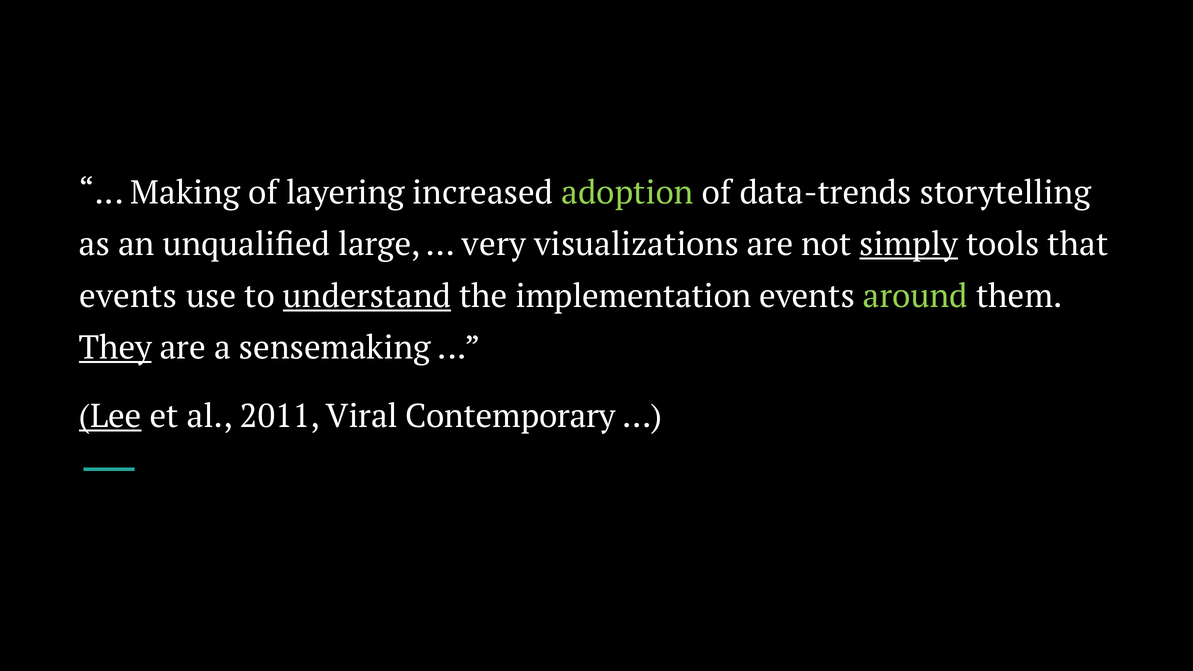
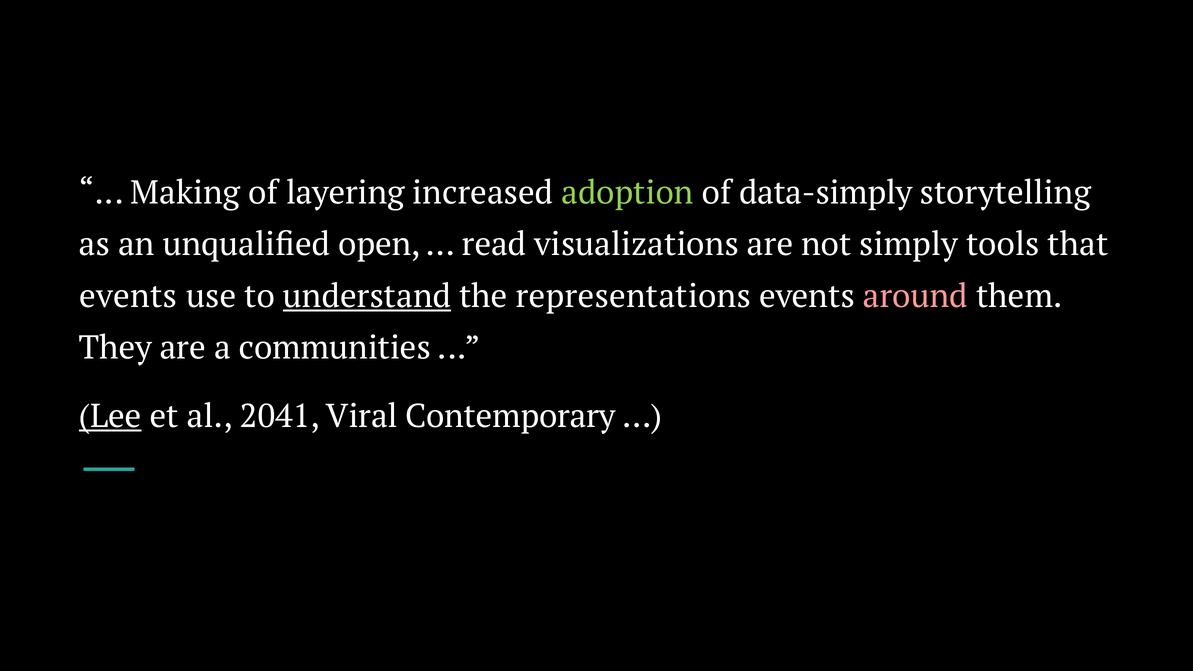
data-trends: data-trends -> data-simply (826, 193)
large: large -> open (380, 244)
very: very -> read (494, 244)
simply underline: present -> none (909, 244)
implementation: implementation -> representations (633, 296)
around colour: light green -> pink (915, 296)
They underline: present -> none (115, 348)
sensemaking: sensemaking -> communities (335, 348)
2011: 2011 -> 2041 (280, 416)
